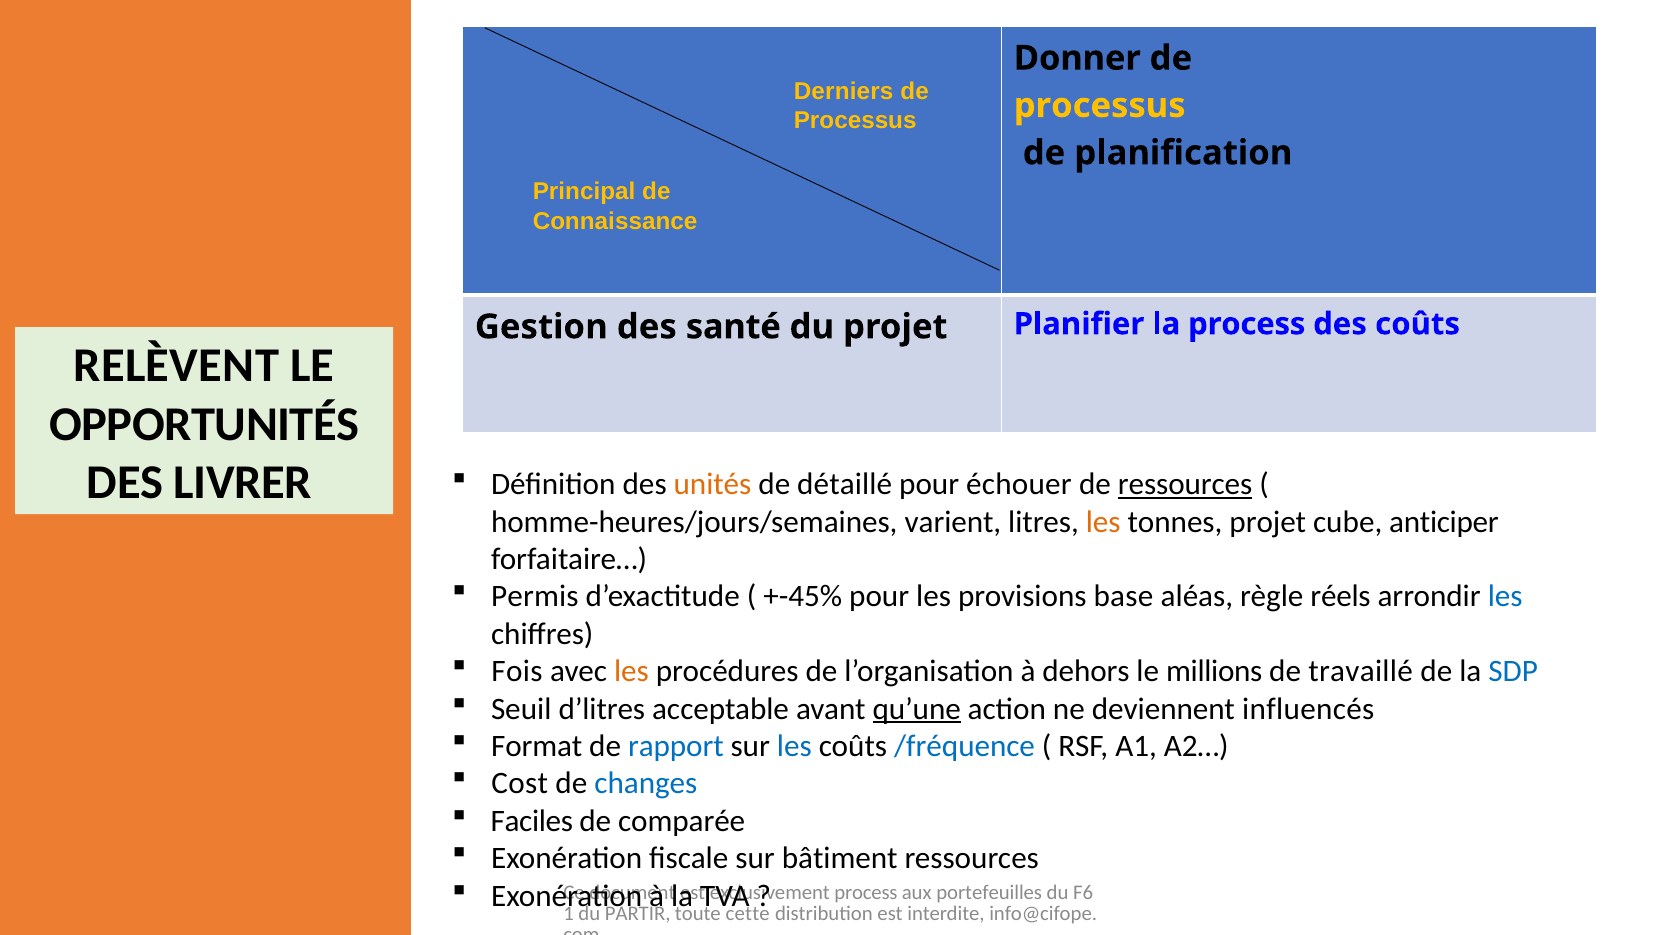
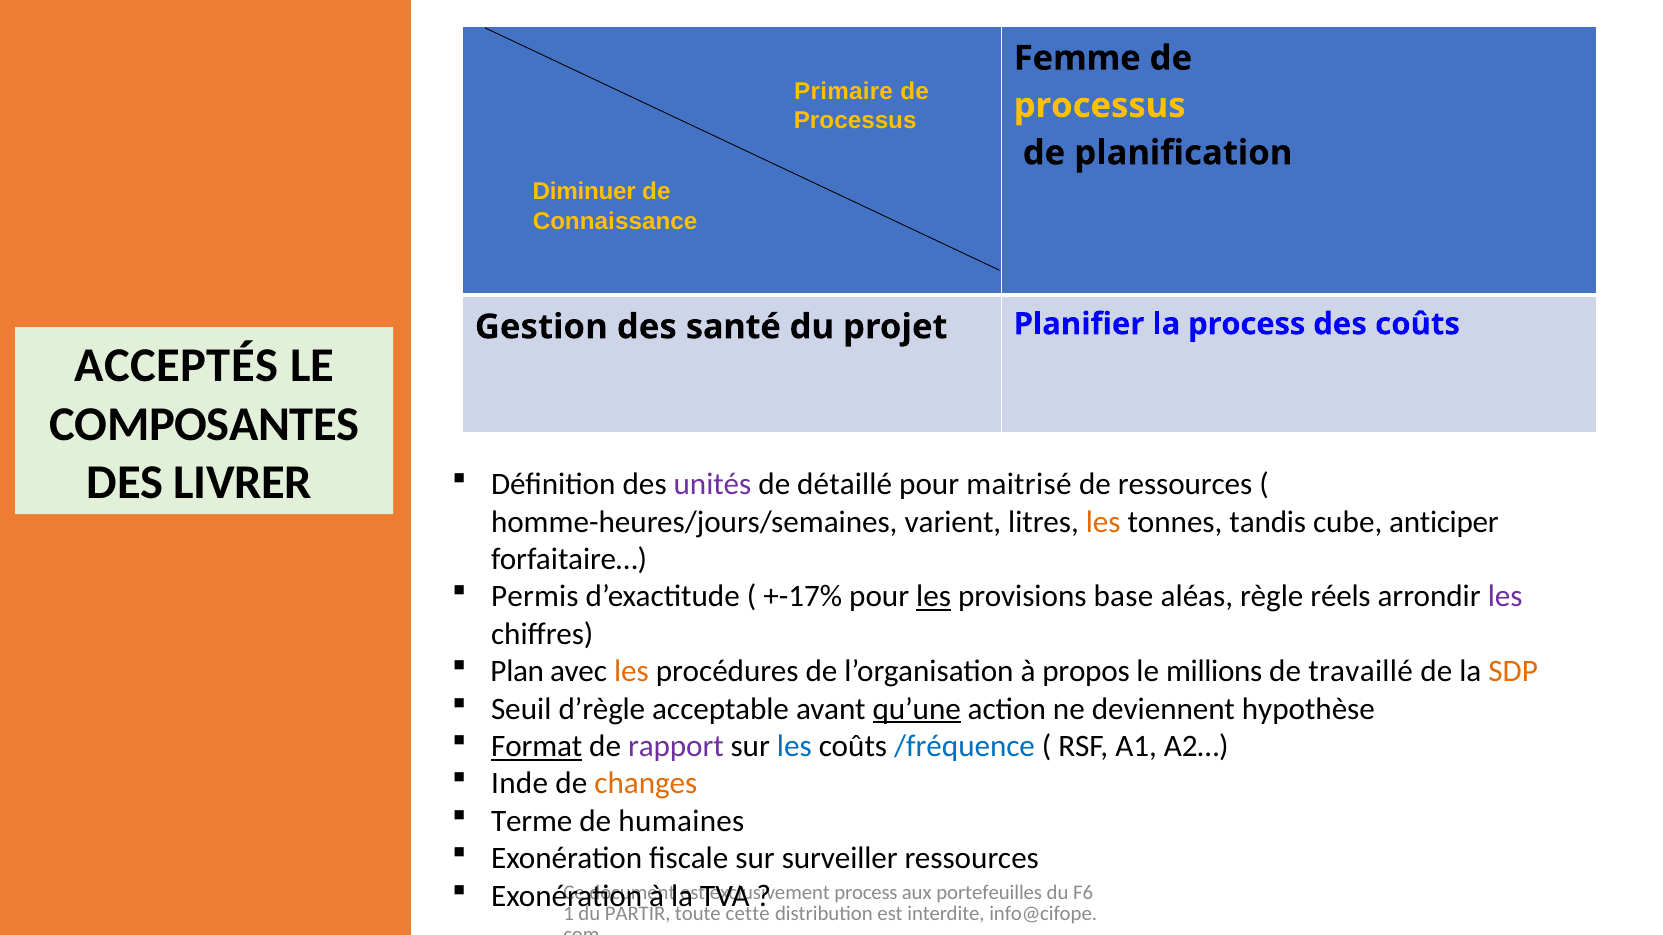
Donner: Donner -> Femme (1077, 58)
Derniers: Derniers -> Primaire (844, 91)
Principal: Principal -> Diminuer (584, 192)
RELÈVENT: RELÈVENT -> ACCEPTÉS (176, 366)
OPPORTUNITÉS: OPPORTUNITÉS -> COMPOSANTES (204, 424)
unités colour: orange -> purple (713, 485)
échouer: échouer -> maitrisé (1019, 485)
ressources underline: present -> none (1185, 485)
tonnes projet: projet -> tandis (1268, 522)
+-45%: +-45% -> +-17% (803, 597)
les underline: none -> present (934, 597)
les colour: blue -> purple (1505, 597)
Fois: Fois -> Plan (517, 672)
dehors: dehors -> propos (1086, 672)
SDP colour: blue -> orange (1513, 672)
d’litres: d’litres -> d’règle (602, 709)
influencés: influencés -> hypothèse (1308, 709)
Format underline: none -> present (537, 747)
rapport colour: blue -> purple (676, 747)
Cost: Cost -> Inde (520, 784)
changes colour: blue -> orange (646, 784)
Faciles: Faciles -> Terme (532, 821)
comparée: comparée -> humaines (681, 821)
bâtiment: bâtiment -> surveiller (840, 859)
